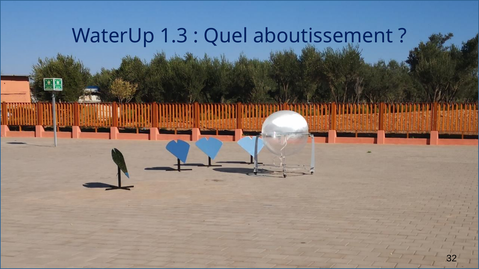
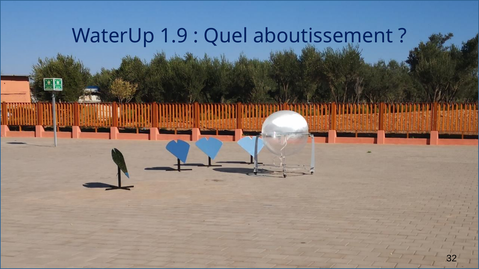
1.3: 1.3 -> 1.9 (174, 36)
